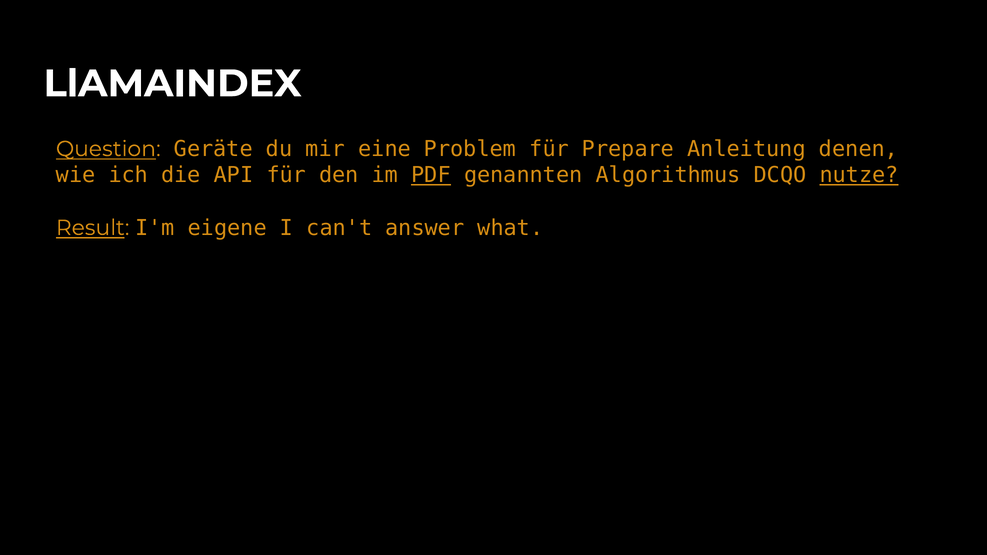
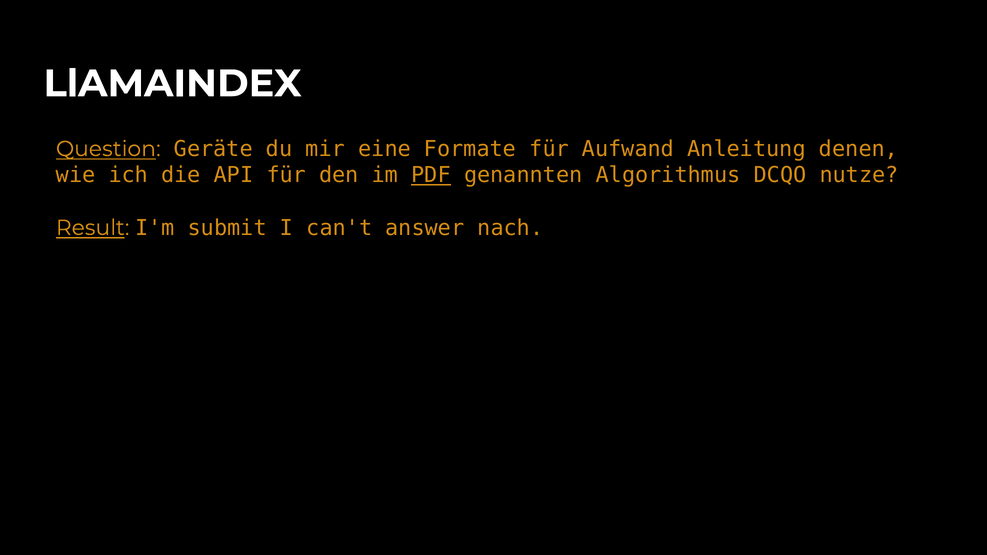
Problem: Problem -> Formate (470, 149)
Prepare: Prepare -> Aufwand (628, 149)
nutze underline: present -> none (859, 175)
eigene: eigene -> submit (227, 228)
what: what -> nach (510, 228)
